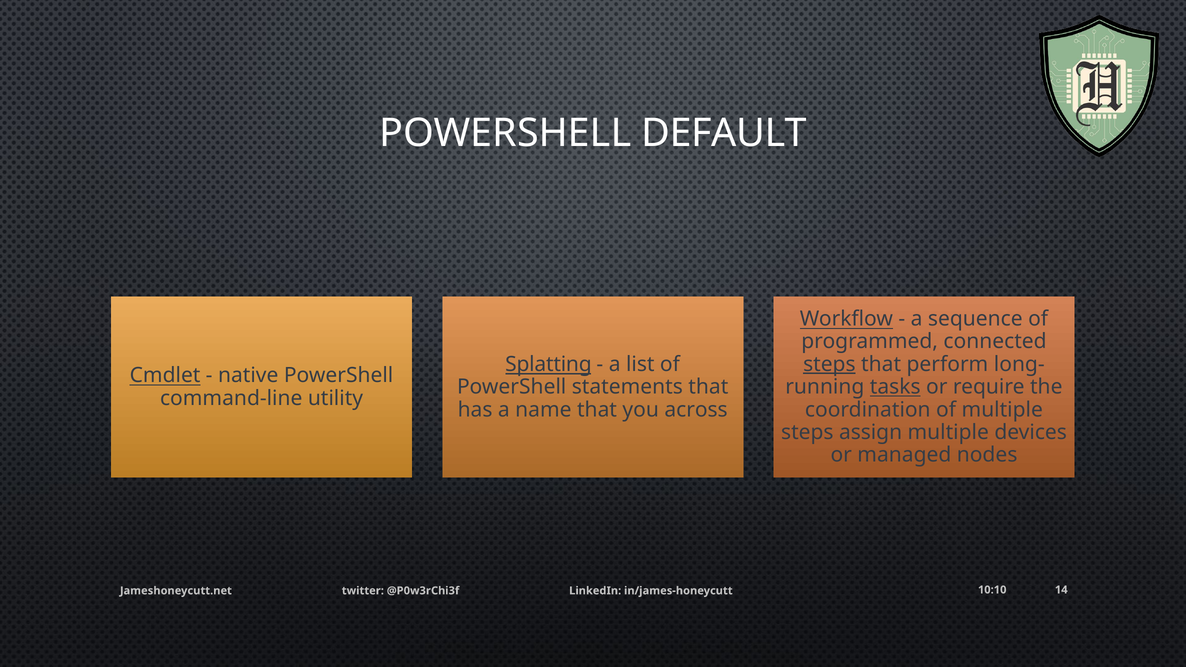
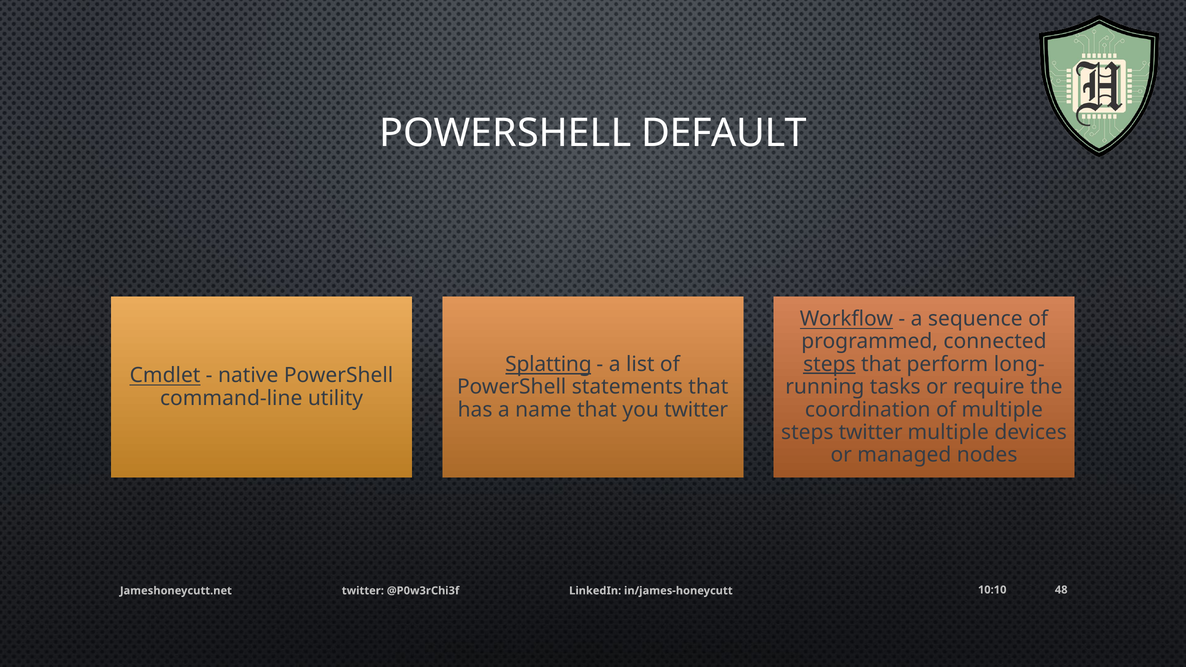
tasks underline: present -> none (895, 387)
you across: across -> twitter (696, 410)
steps assign: assign -> twitter (871, 432)
14: 14 -> 48 (1061, 590)
